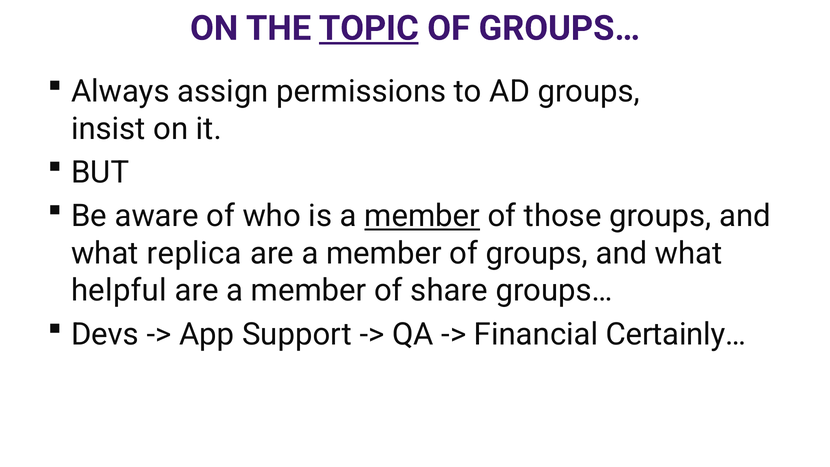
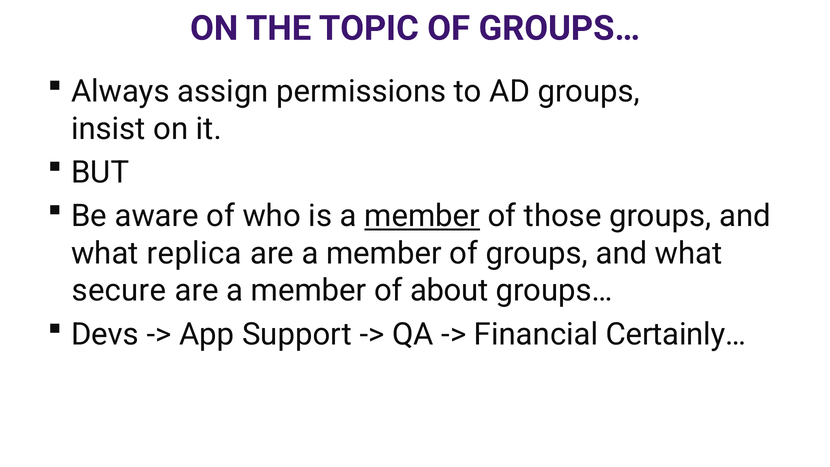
TOPIC underline: present -> none (369, 28)
helpful: helpful -> secure (119, 291)
share: share -> about (449, 291)
